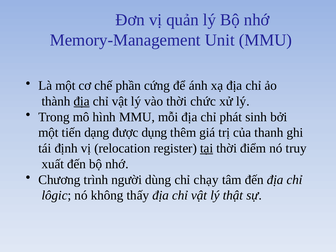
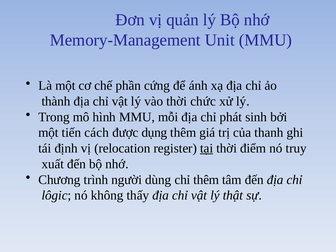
địa underline: present -> none (82, 101)
dạng: dạng -> cách (97, 133)
chỉ chạy: chạy -> thêm (206, 180)
